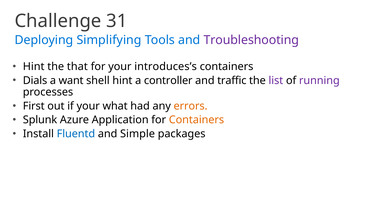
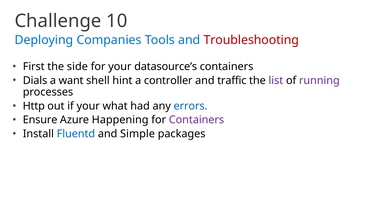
31: 31 -> 10 (117, 21)
Simplifying: Simplifying -> Companies (109, 40)
Troubleshooting colour: purple -> red (251, 40)
Hint: Hint -> First (34, 66)
that: that -> side (77, 66)
introduces’s: introduces’s -> datasource’s (166, 66)
First: First -> Http (34, 106)
errors colour: orange -> blue (191, 106)
Splunk: Splunk -> Ensure (40, 120)
Application: Application -> Happening (120, 120)
Containers colour: orange -> purple (196, 120)
